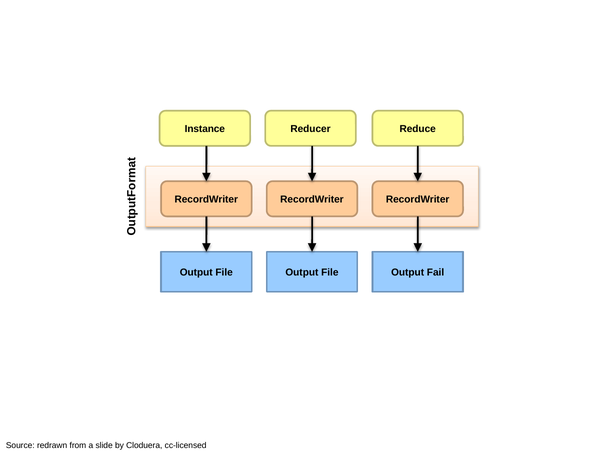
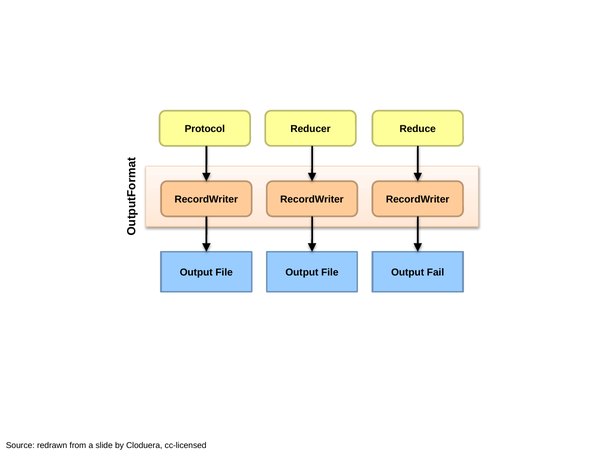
Instance: Instance -> Protocol (205, 129)
